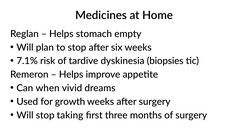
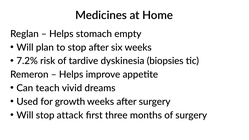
7.1%: 7.1% -> 7.2% (27, 61)
when: when -> teach (48, 88)
taking: taking -> attack (70, 115)
